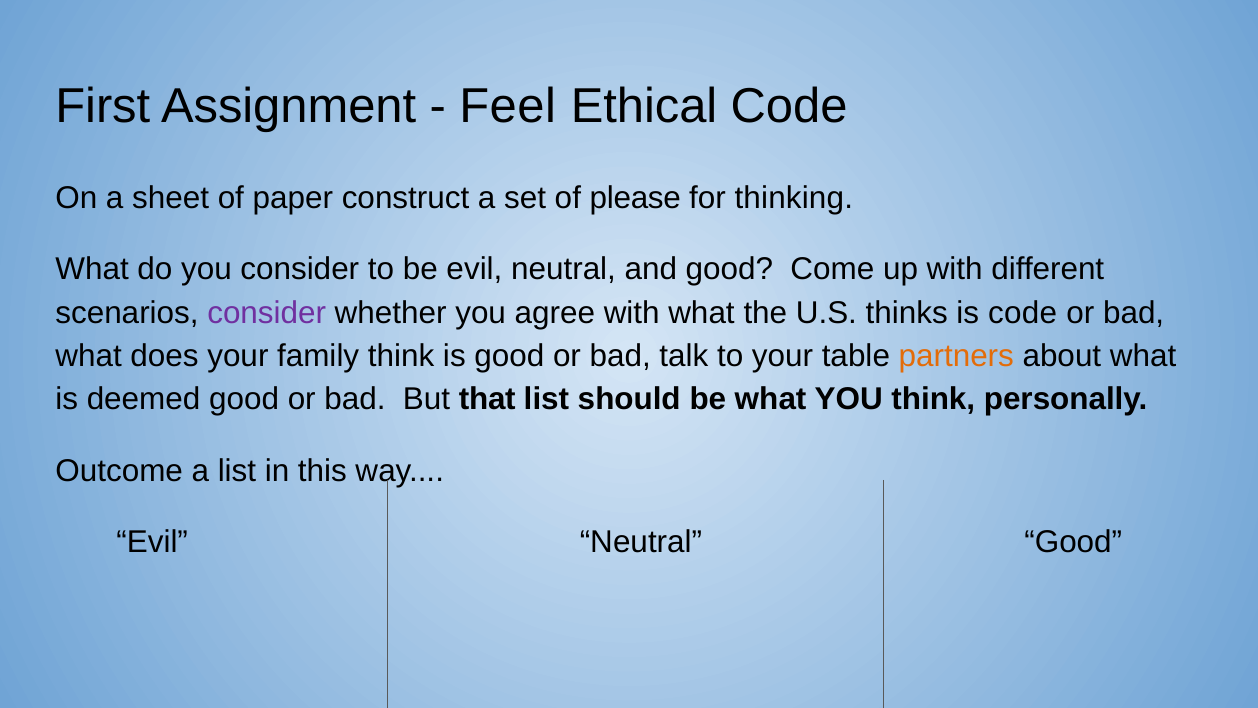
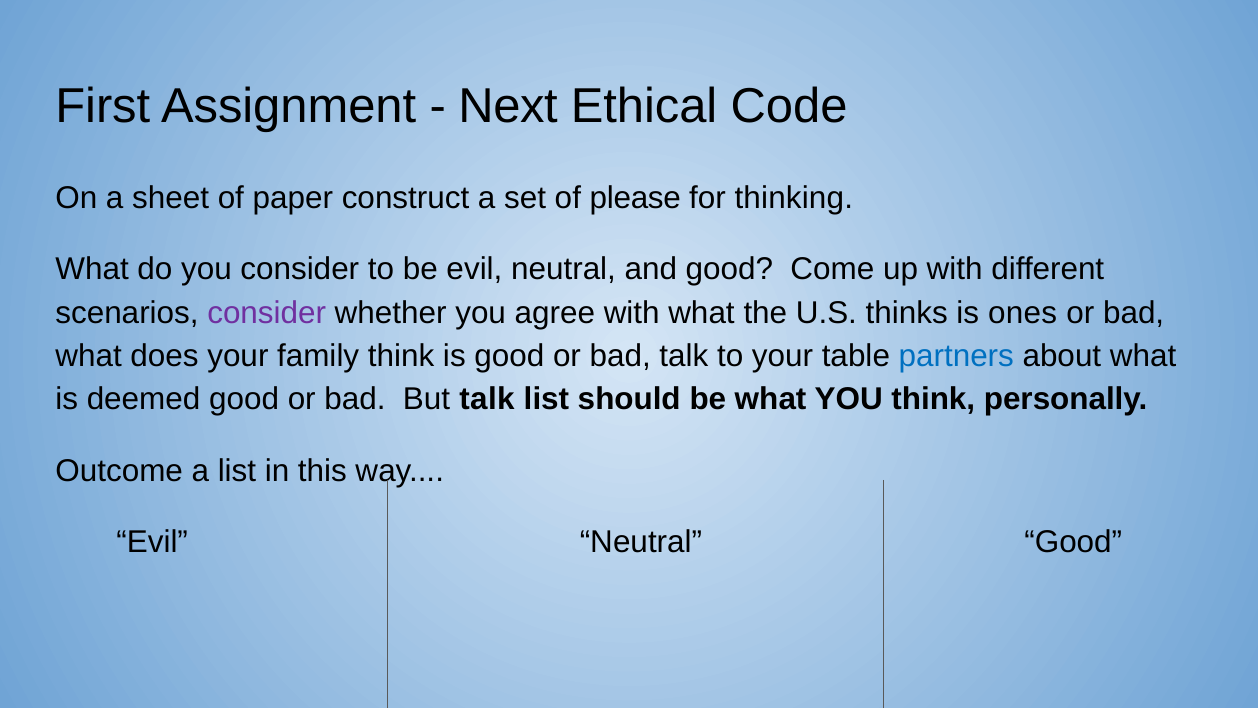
Feel: Feel -> Next (508, 107)
is code: code -> ones (1023, 313)
partners colour: orange -> blue (956, 356)
But that: that -> talk (487, 399)
